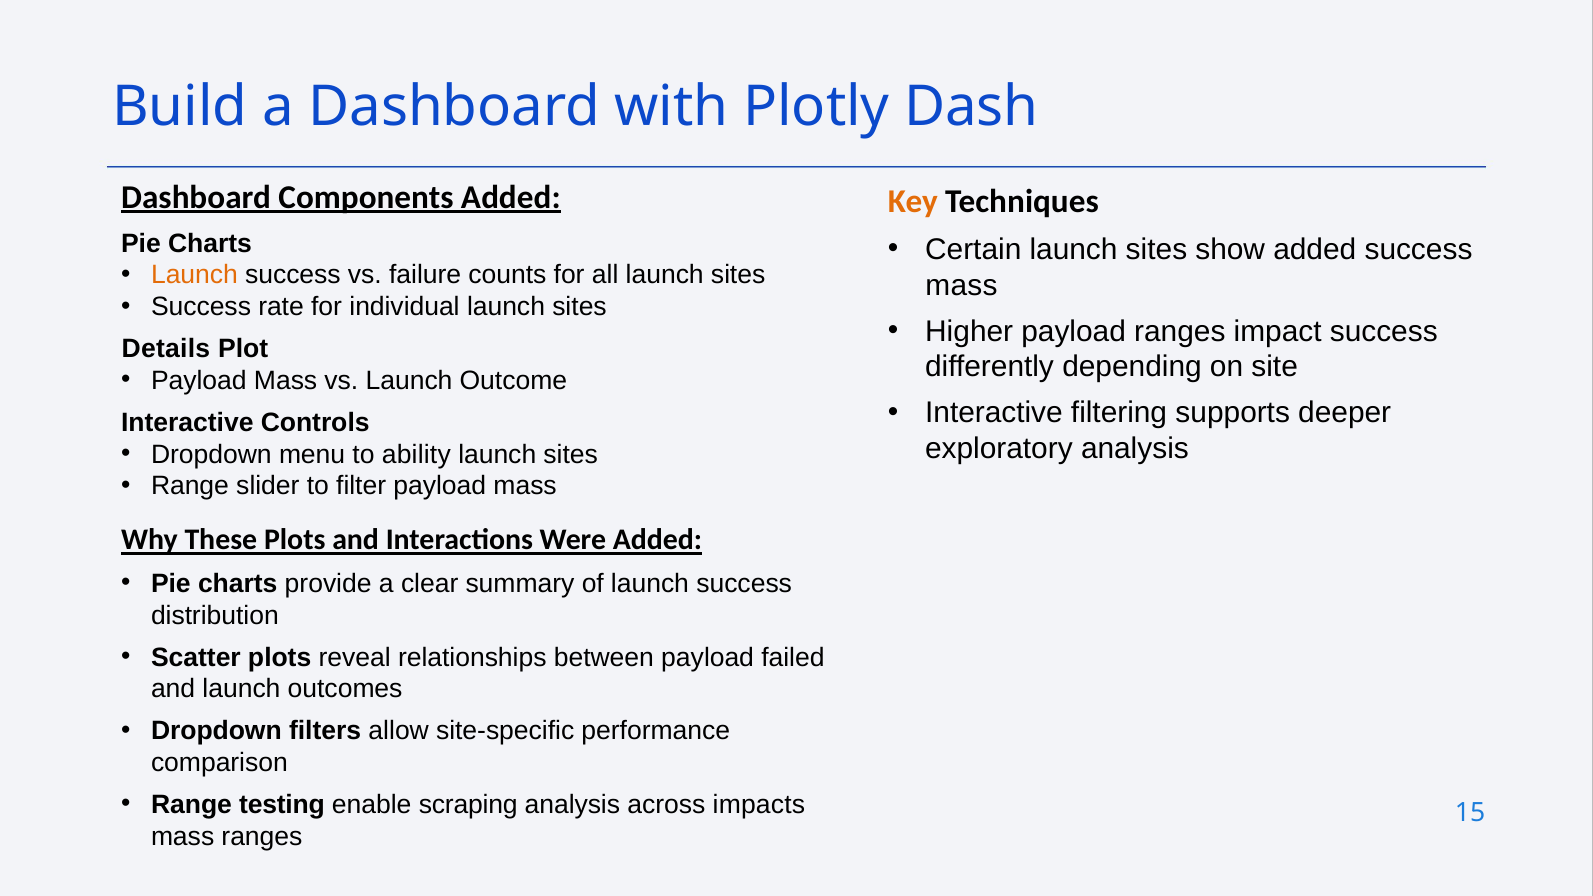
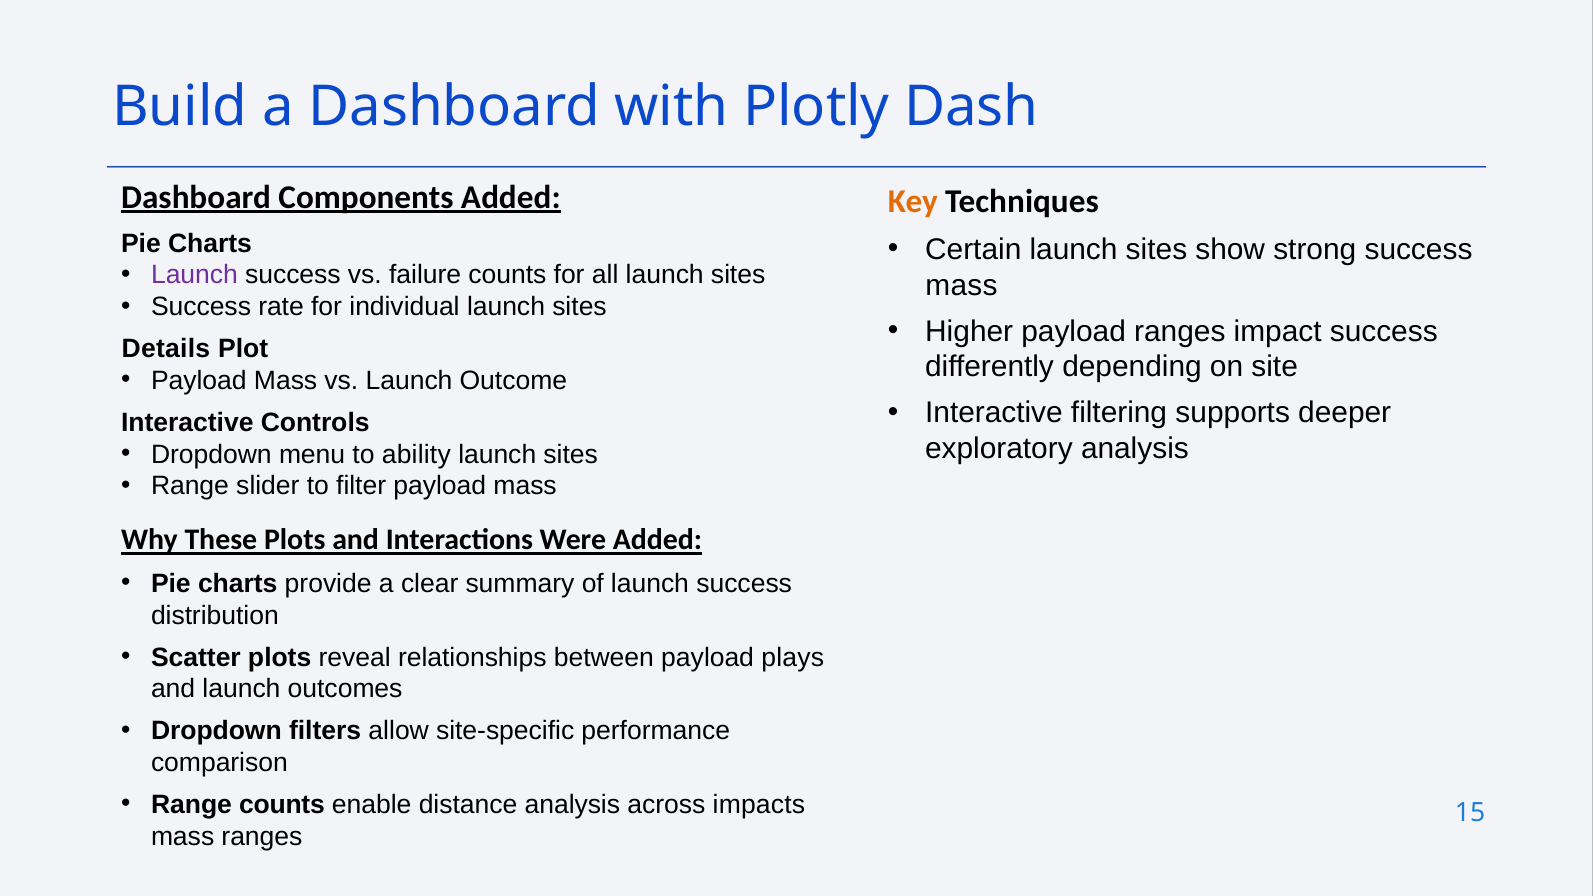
show added: added -> strong (1315, 250)
Launch colour: orange -> purple (194, 275)
failed: failed -> plays (793, 657)
Range testing: testing -> counts (282, 805)
scraping: scraping -> distance (468, 805)
